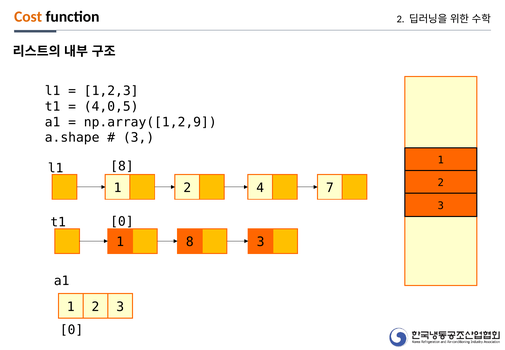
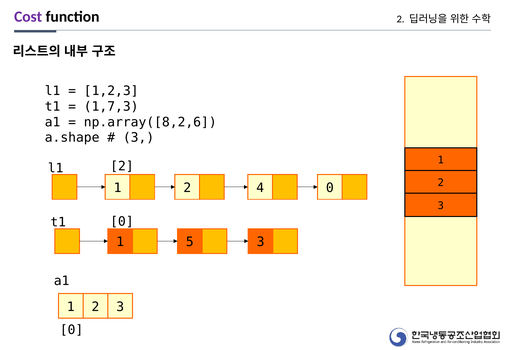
Cost colour: orange -> purple (28, 17)
4,0,5: 4,0,5 -> 1,7,3 (111, 106)
np.array([1,2,9: np.array([1,2,9 -> np.array([8,2,6 (150, 122)
8: 8 -> 2 (122, 166)
1 2 7: 7 -> 0 (330, 188)
1 8: 8 -> 5 (190, 242)
